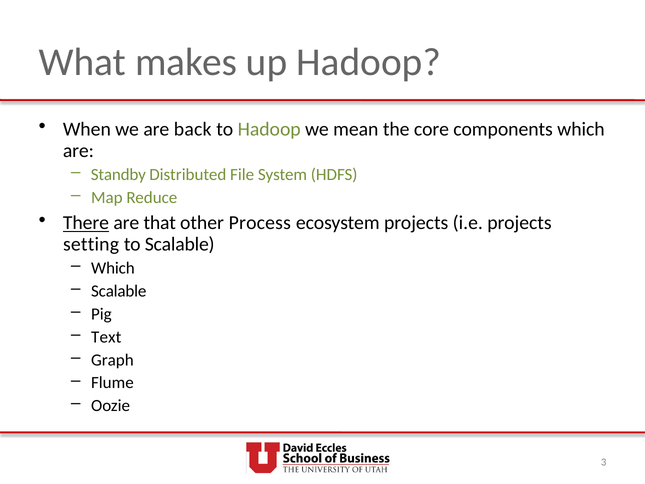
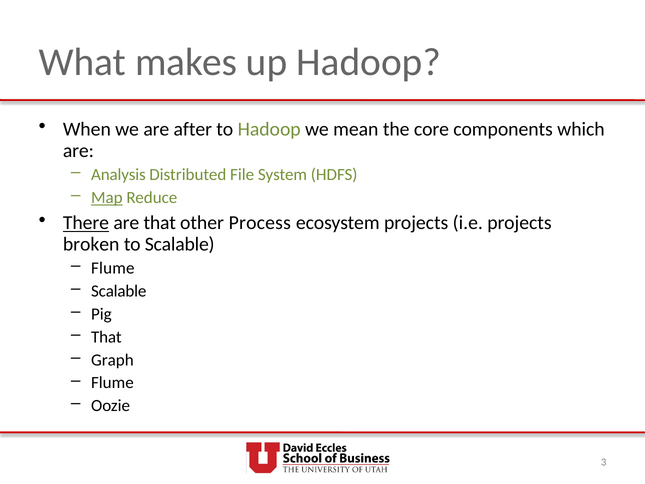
back: back -> after (193, 129)
Standby: Standby -> Analysis (118, 175)
Map underline: none -> present (107, 197)
setting: setting -> broken (91, 244)
Which: Which -> Flume (113, 268)
Text: Text -> That (106, 337)
